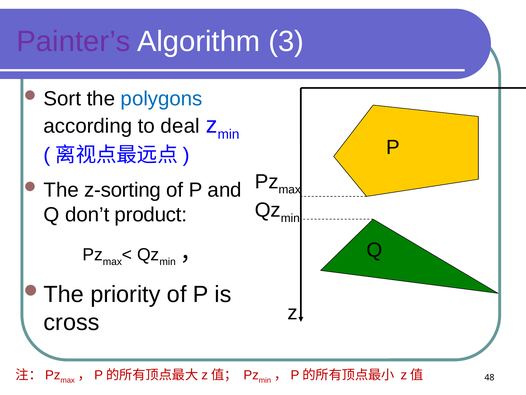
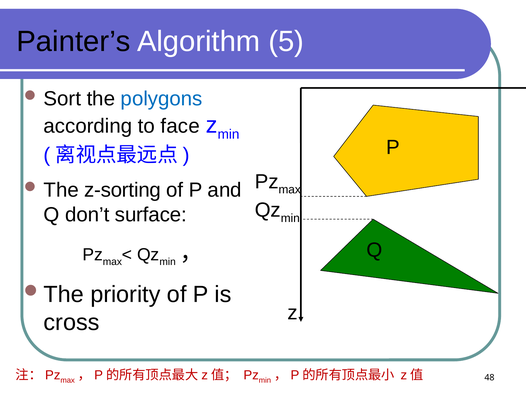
Painter’s colour: purple -> black (73, 41)
3: 3 -> 5 (286, 41)
deal: deal -> face (180, 126)
product: product -> surface (151, 214)
